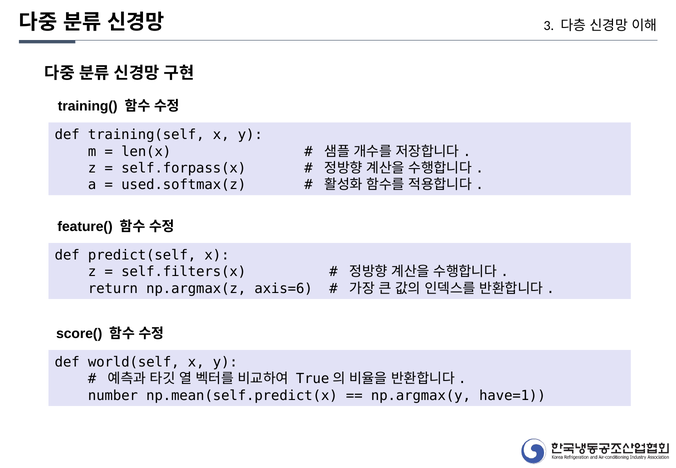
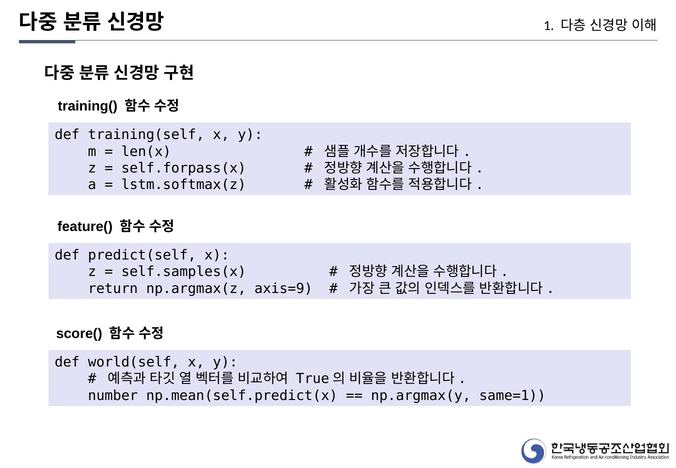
3: 3 -> 1 (549, 26)
used.softmax(z: used.softmax(z -> lstm.softmax(z (184, 185)
self.filters(x: self.filters(x -> self.samples(x (184, 272)
axis=6: axis=6 -> axis=9 (284, 289)
have=1: have=1 -> same=1 (512, 396)
